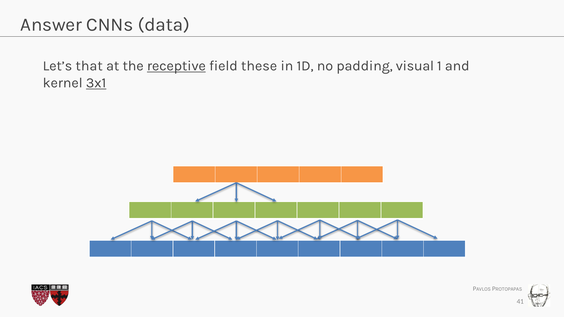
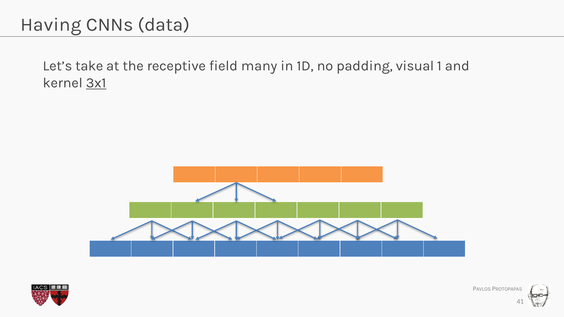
Answer: Answer -> Having (51, 25)
that: that -> take (89, 66)
receptive underline: present -> none (176, 66)
these: these -> many (259, 66)
